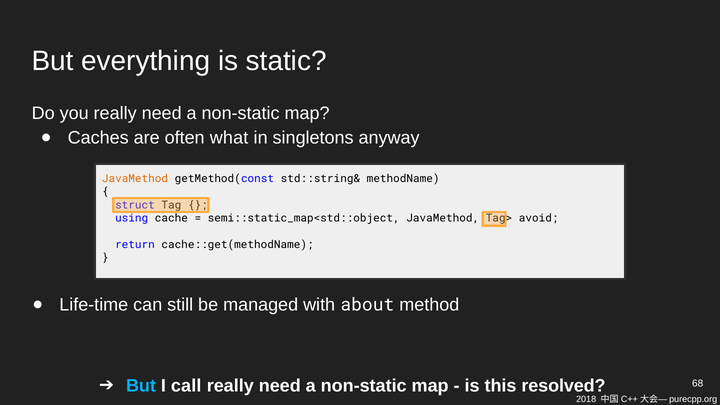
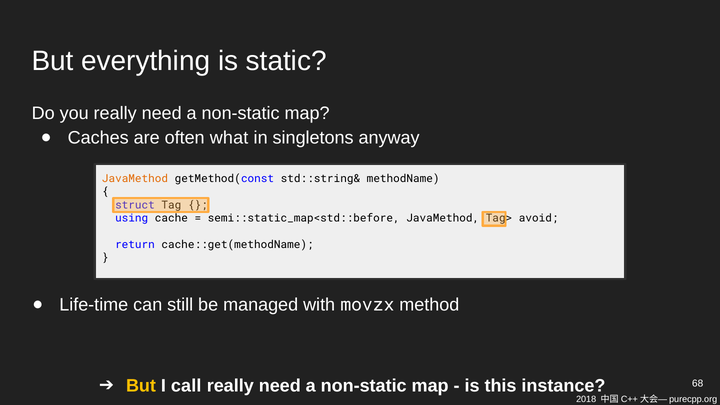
semi::static_map<std::object: semi::static_map<std::object -> semi::static_map<std::before (304, 218)
about: about -> movzx (367, 305)
But colour: light blue -> yellow (141, 386)
resolved: resolved -> instance (563, 386)
